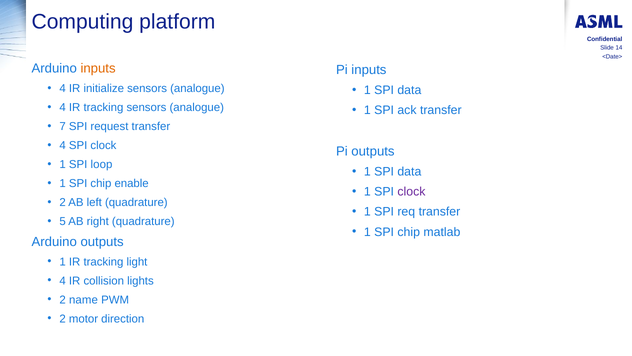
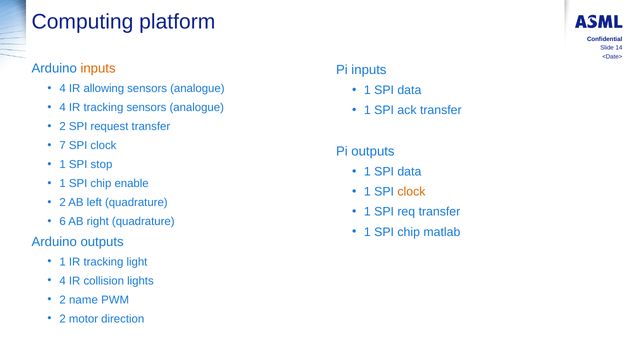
initialize: initialize -> allowing (104, 88)
7: 7 -> 2 (63, 126)
4: 4 -> 7 (63, 145)
loop: loop -> stop (102, 164)
clock colour: purple -> orange (411, 192)
5: 5 -> 6 (63, 221)
